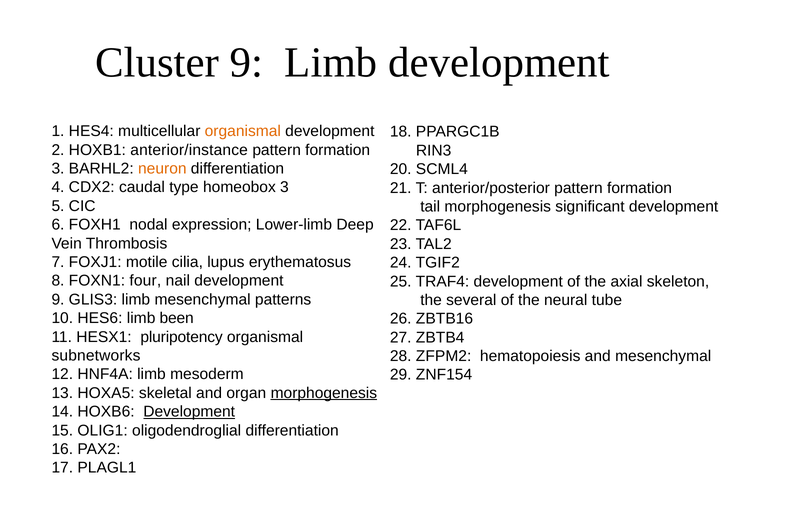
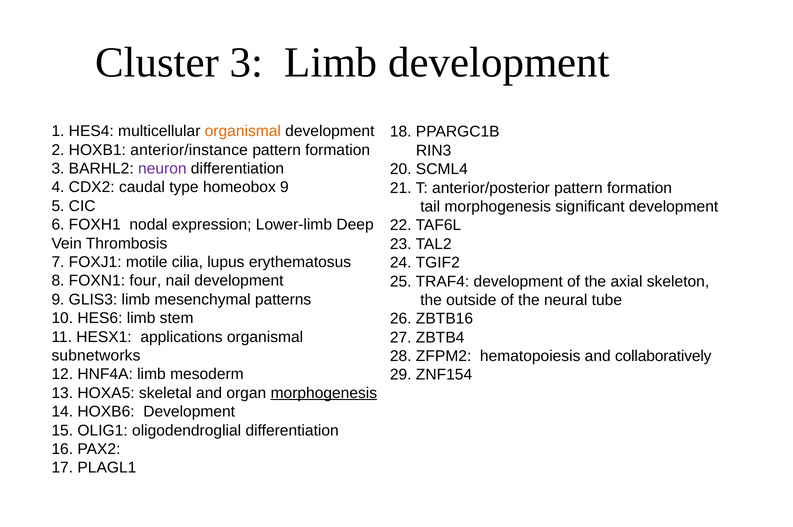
Cluster 9: 9 -> 3 (246, 63)
neuron colour: orange -> purple (162, 169)
homeobox 3: 3 -> 9 (284, 187)
the several: several -> outside (471, 300)
been: been -> stem (177, 318)
pluripotency: pluripotency -> applications (181, 337)
and mesenchymal: mesenchymal -> collaboratively (663, 356)
Development underline: present -> none (189, 412)
